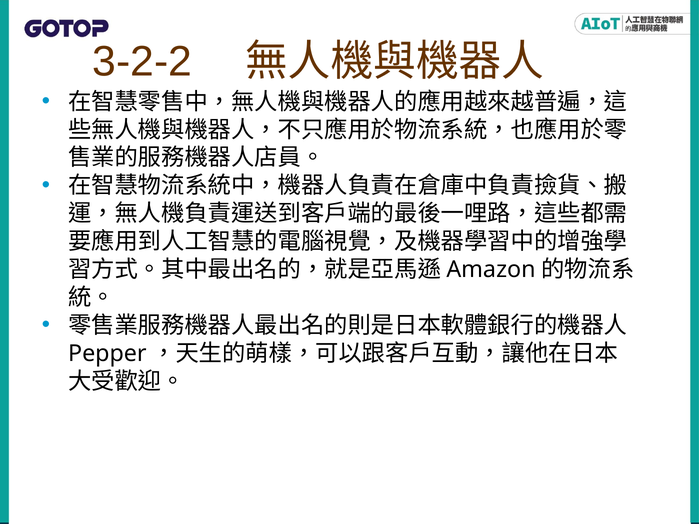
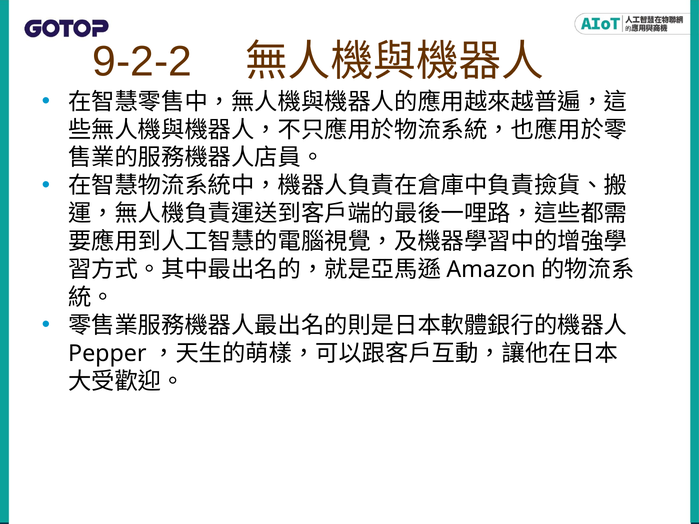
3-2-2: 3-2-2 -> 9-2-2 (142, 62)
